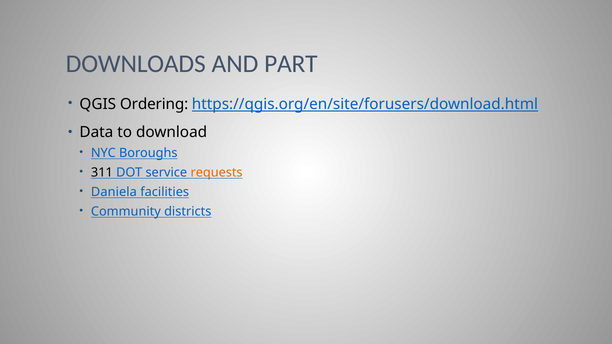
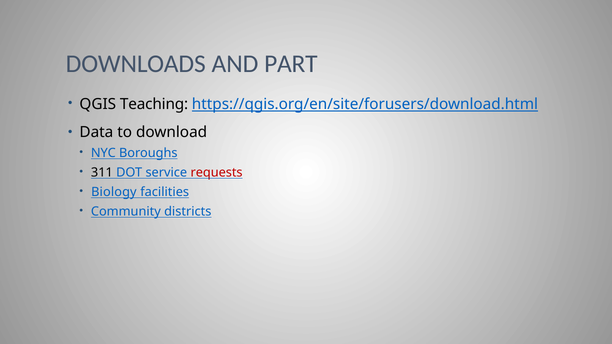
Ordering: Ordering -> Teaching (154, 104)
requests colour: orange -> red (217, 173)
Daniela: Daniela -> Biology (114, 192)
